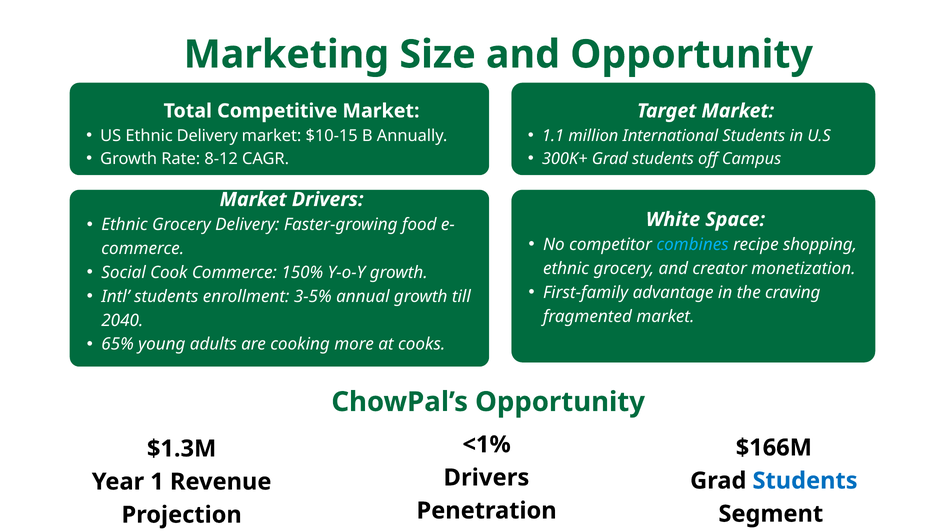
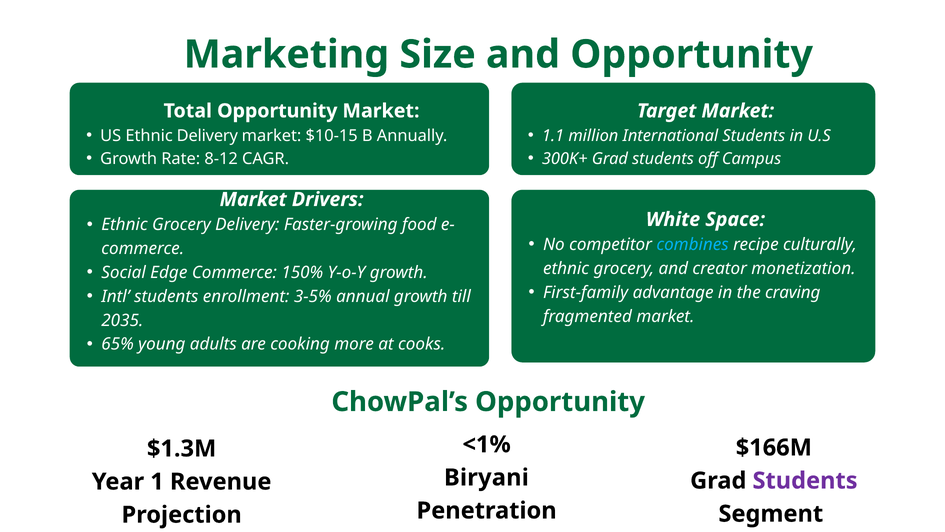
Competitive: Competitive -> Opportunity (277, 111)
shopping: shopping -> culturally (820, 245)
Cook: Cook -> Edge (169, 272)
2040: 2040 -> 2035 (122, 320)
Drivers: Drivers -> Biryani (486, 477)
Students colour: blue -> purple (805, 480)
